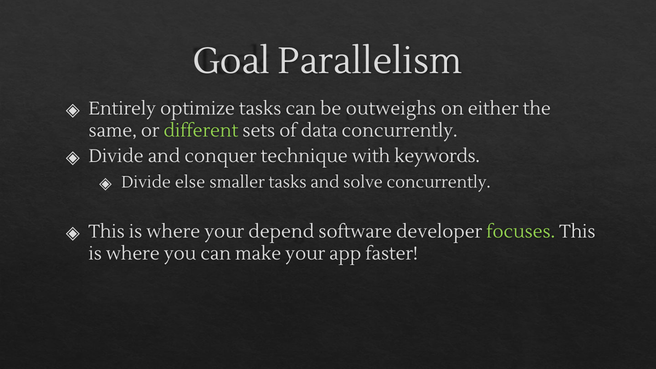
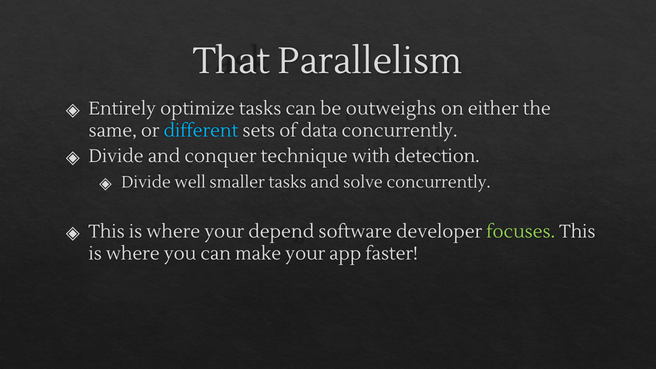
Goal: Goal -> That (231, 61)
different colour: light green -> light blue (201, 131)
keywords: keywords -> detection (437, 156)
else: else -> well (190, 182)
